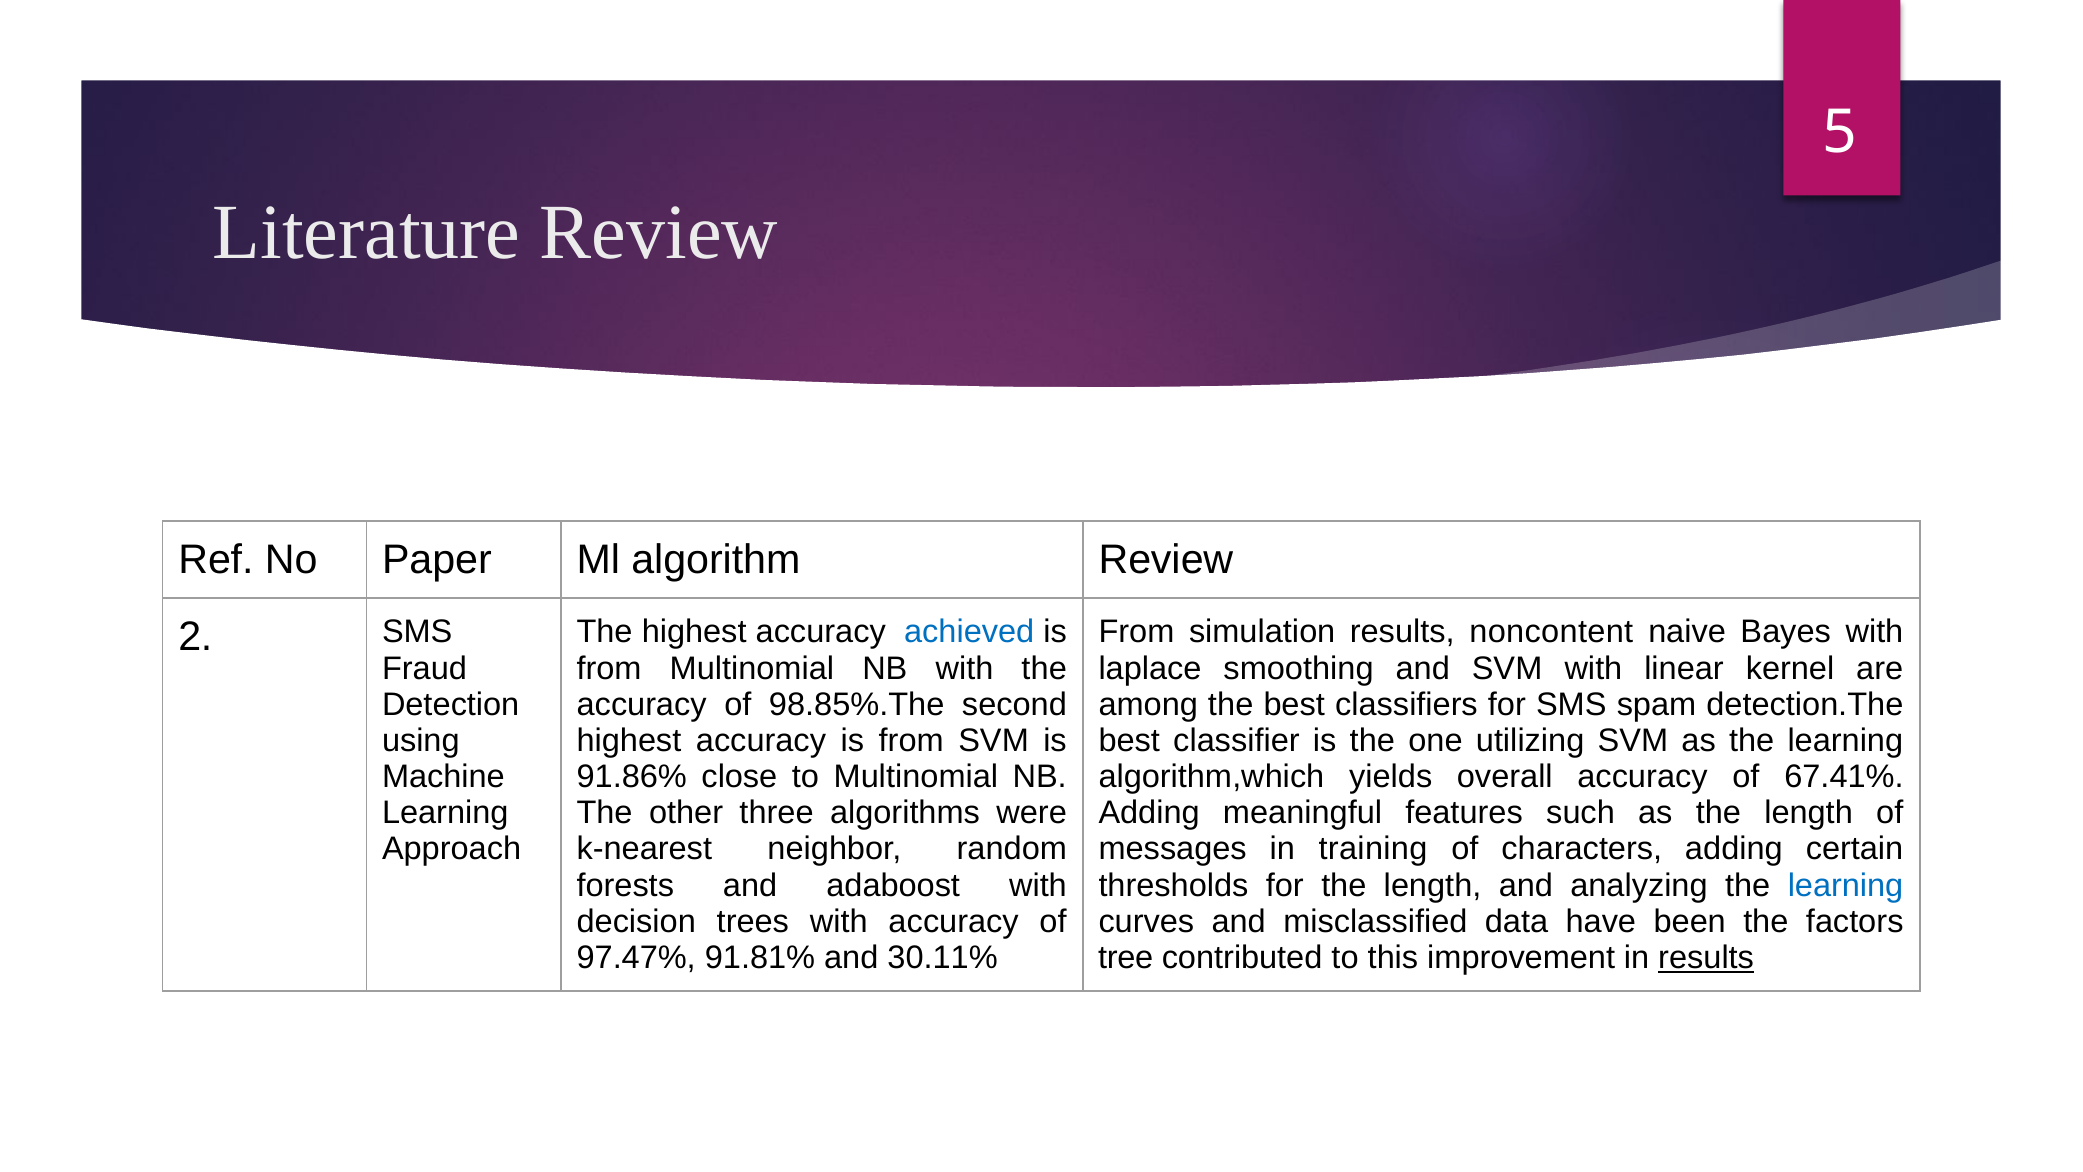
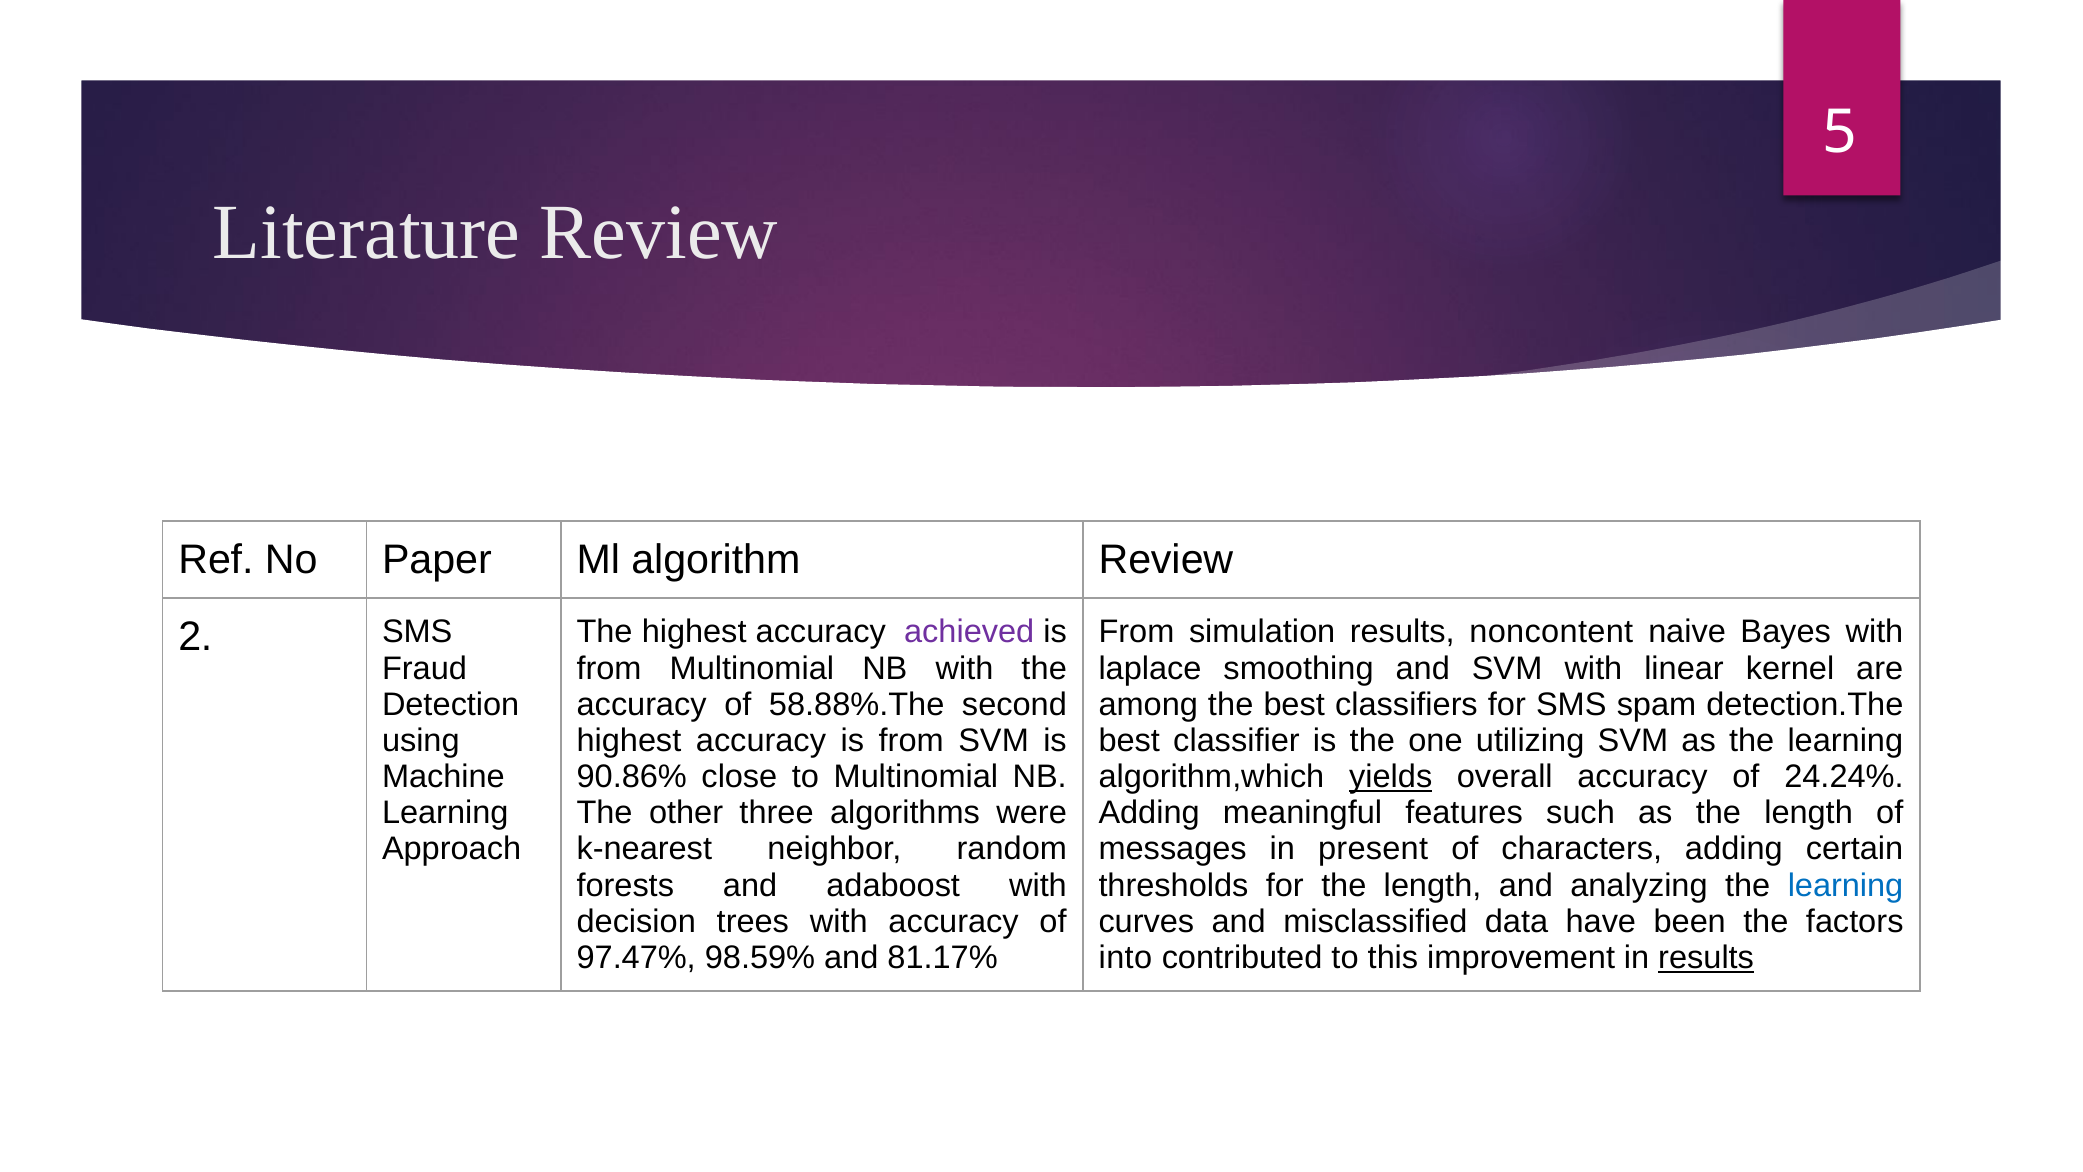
achieved colour: blue -> purple (969, 632)
98.85%.The: 98.85%.The -> 58.88%.The (857, 704)
91.86%: 91.86% -> 90.86% (632, 777)
yields underline: none -> present (1391, 777)
67.41%: 67.41% -> 24.24% (1844, 777)
training: training -> present (1373, 849)
91.81%: 91.81% -> 98.59% (760, 957)
30.11%: 30.11% -> 81.17% (943, 957)
tree: tree -> into (1125, 957)
